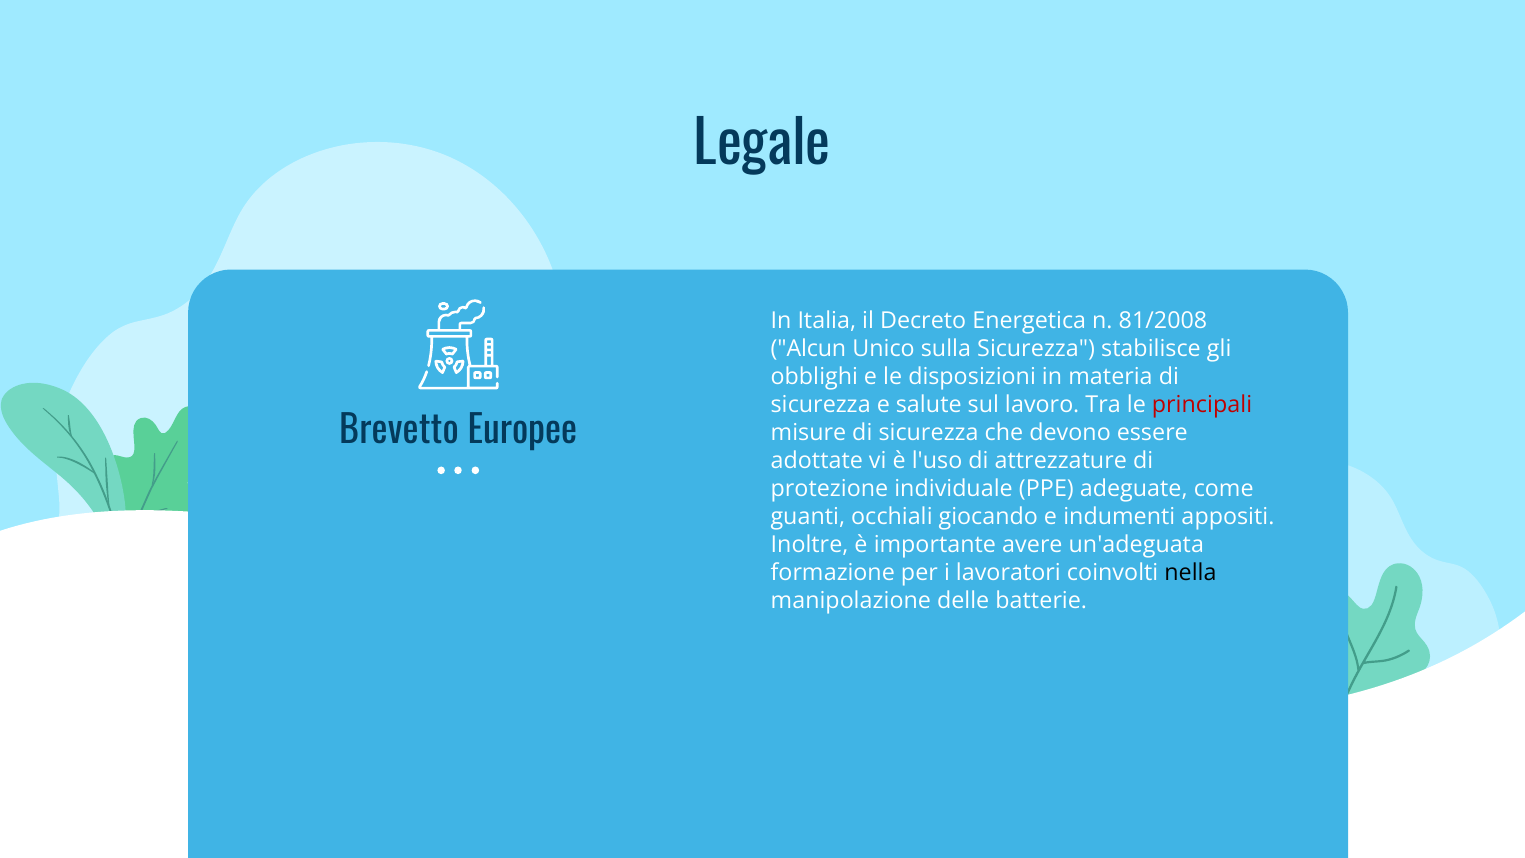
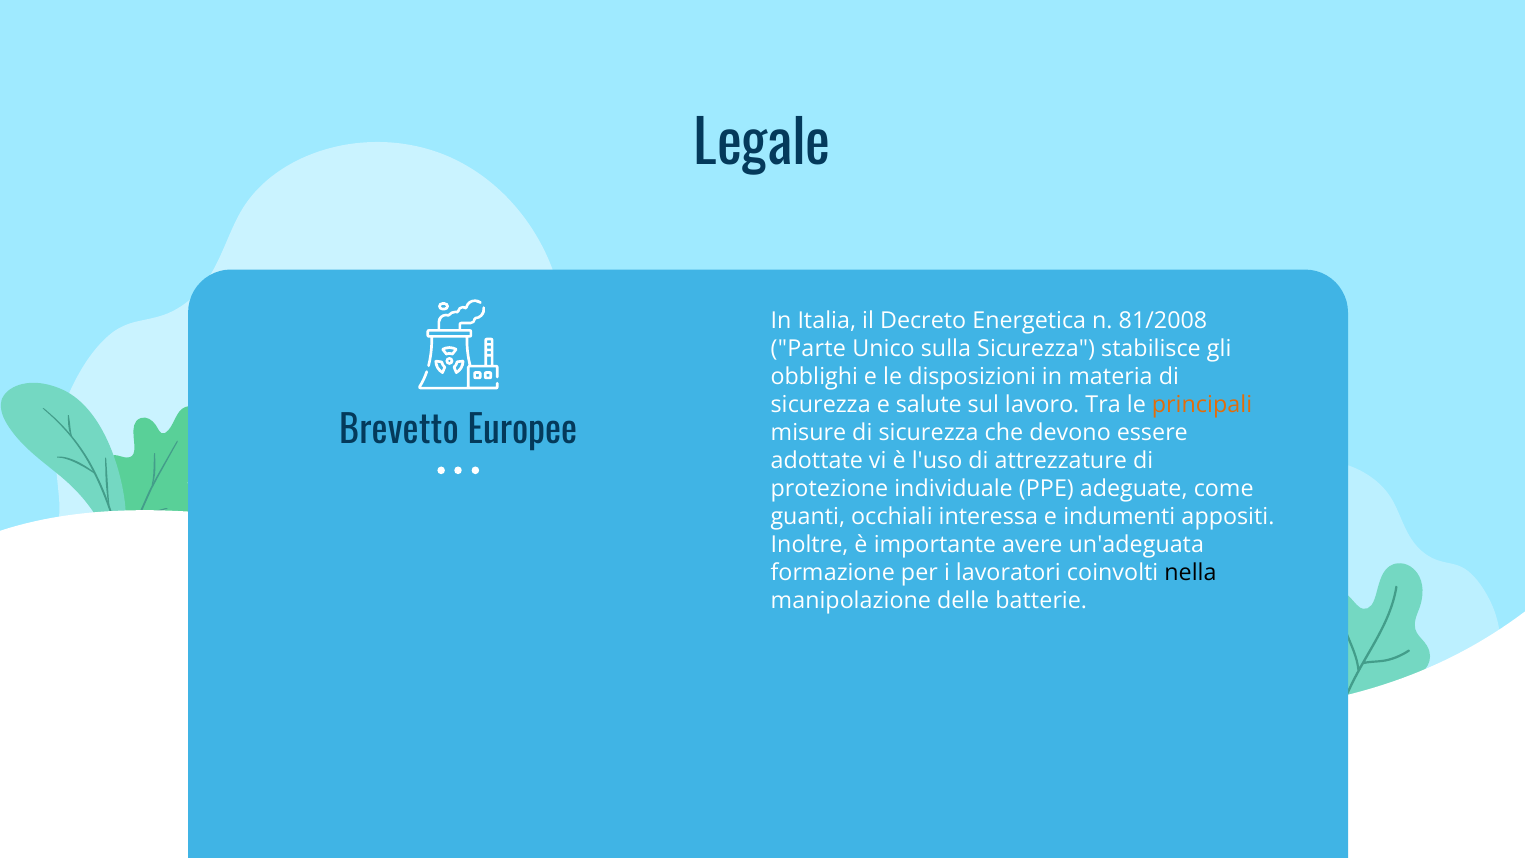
Alcun: Alcun -> Parte (808, 349)
principali colour: red -> orange (1202, 405)
giocando: giocando -> interessa (988, 517)
